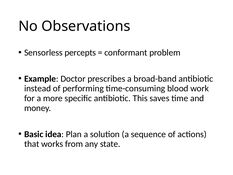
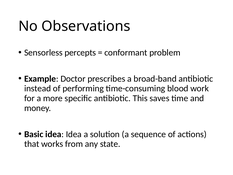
idea Plan: Plan -> Idea (74, 134)
